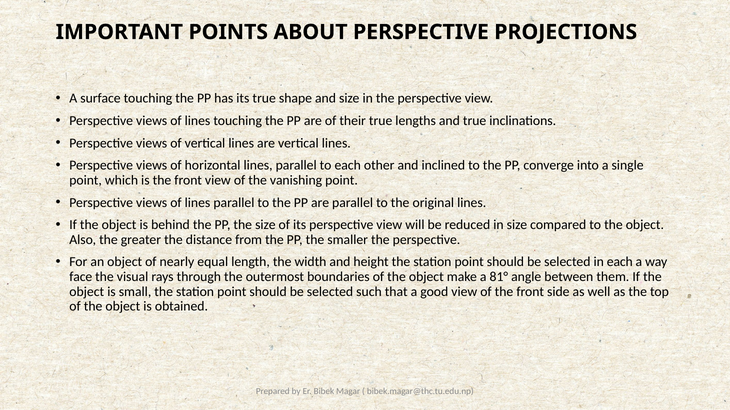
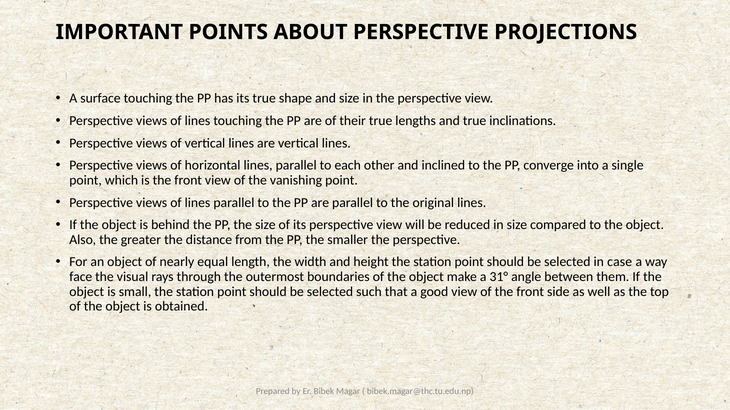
in each: each -> case (620, 262)
81°: 81° -> 31° (499, 277)
